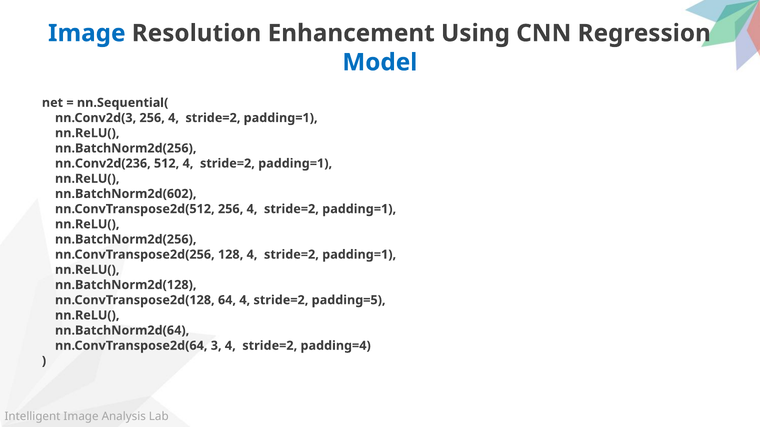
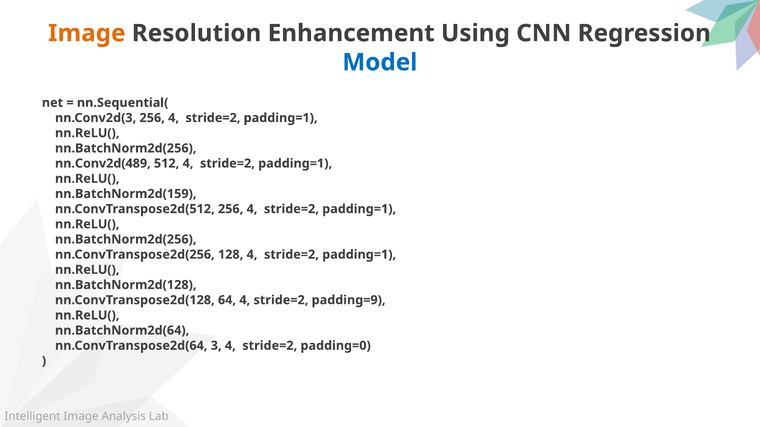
Image colour: blue -> orange (87, 33)
nn.Conv2d(236: nn.Conv2d(236 -> nn.Conv2d(489 (103, 164)
nn.BatchNorm2d(602: nn.BatchNorm2d(602 -> nn.BatchNorm2d(159 (126, 194)
padding=5: padding=5 -> padding=9 (349, 300)
padding=4: padding=4 -> padding=0 (336, 346)
